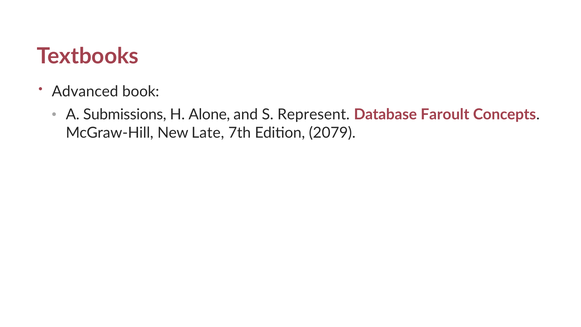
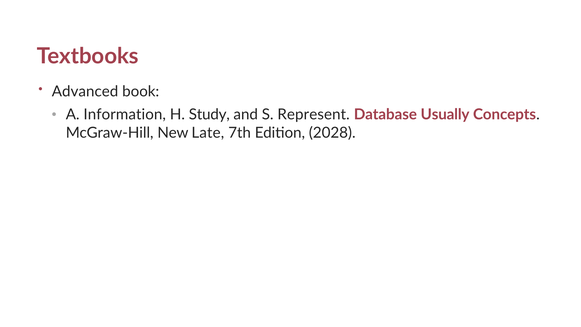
Submissions: Submissions -> Information (125, 115)
Alone: Alone -> Study (209, 115)
Faroult: Faroult -> Usually (445, 115)
2079: 2079 -> 2028 (332, 133)
